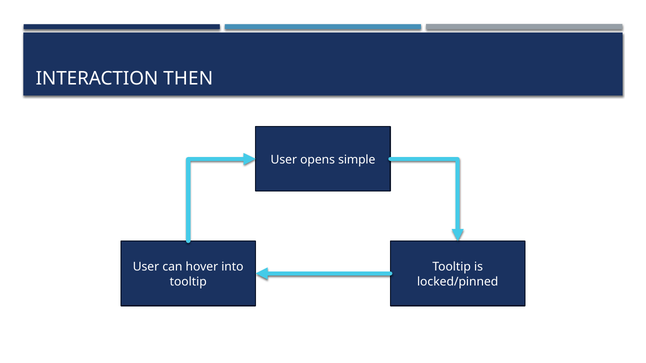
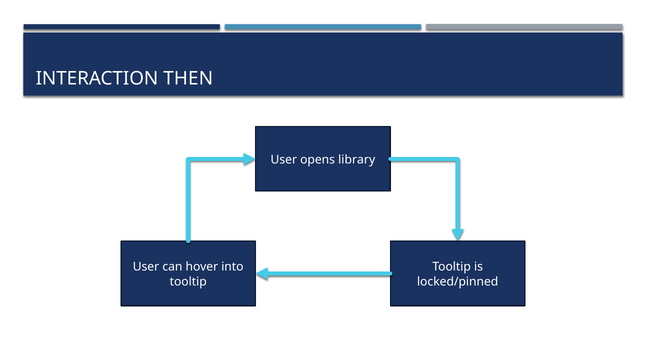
simple: simple -> library (357, 160)
